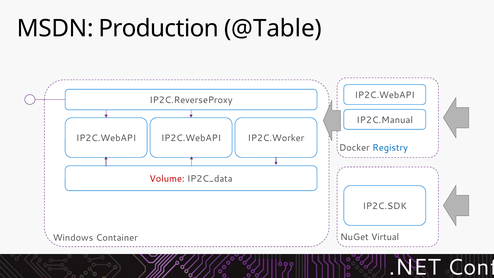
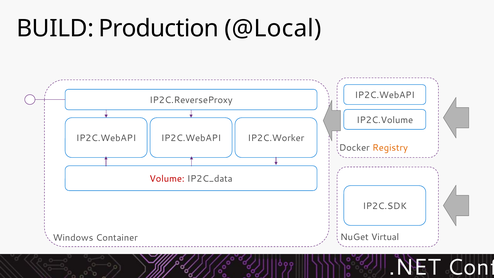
MSDN: MSDN -> BUILD (55, 28)
@Table: @Table -> @Local (273, 28)
IP2C.Manual: IP2C.Manual -> IP2C.Volume (385, 120)
Registry colour: blue -> orange (390, 148)
